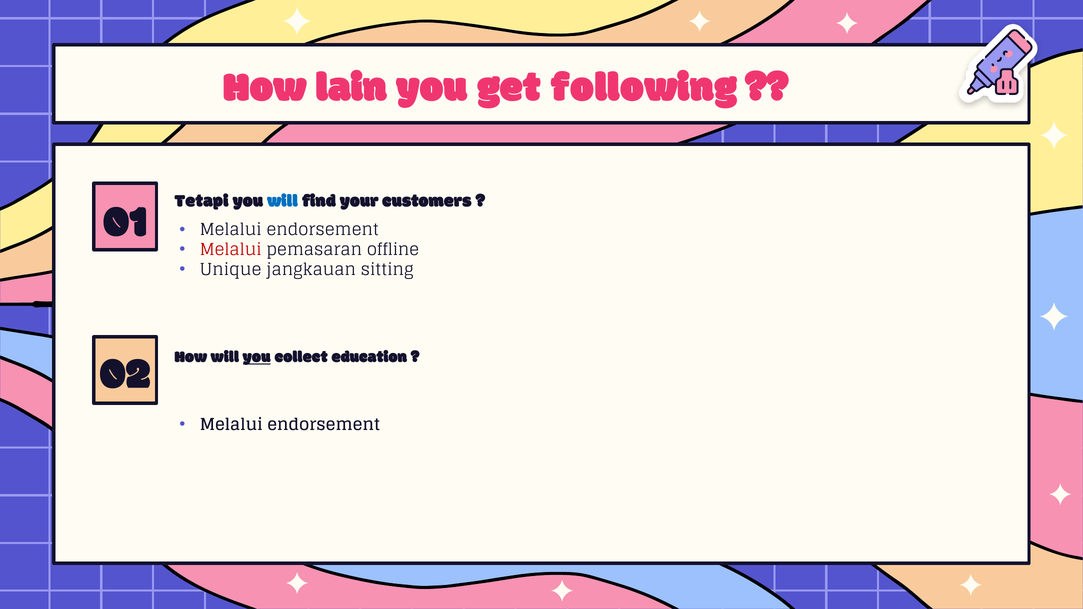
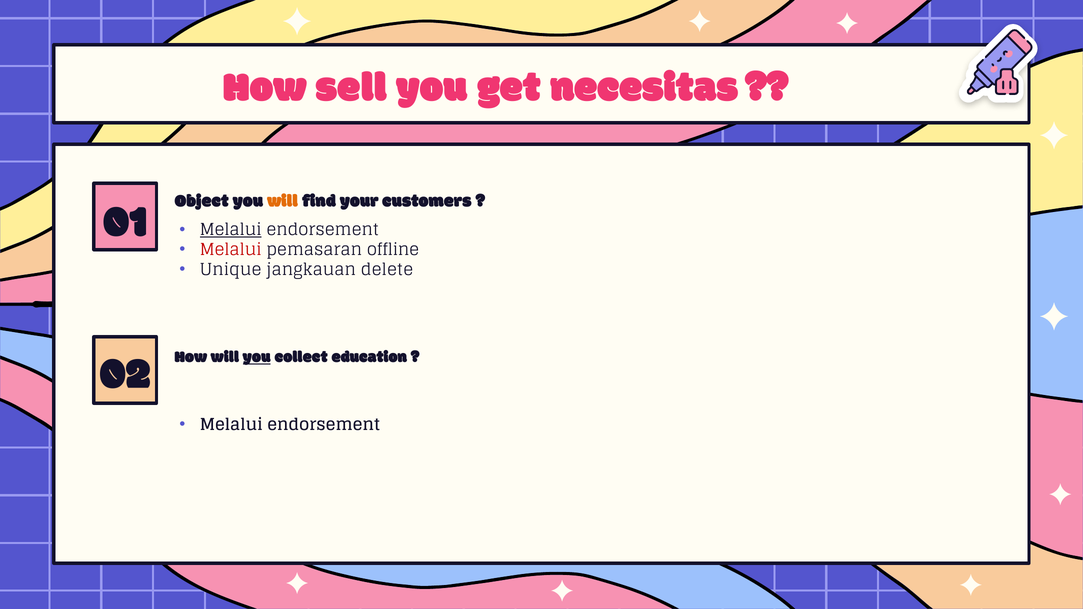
lain: lain -> sell (351, 87)
following: following -> necesitas (644, 87)
Tetapi: Tetapi -> Object (202, 201)
will colour: blue -> orange (283, 201)
Melalui underline: none -> present (231, 230)
sitting: sitting -> delete (387, 270)
